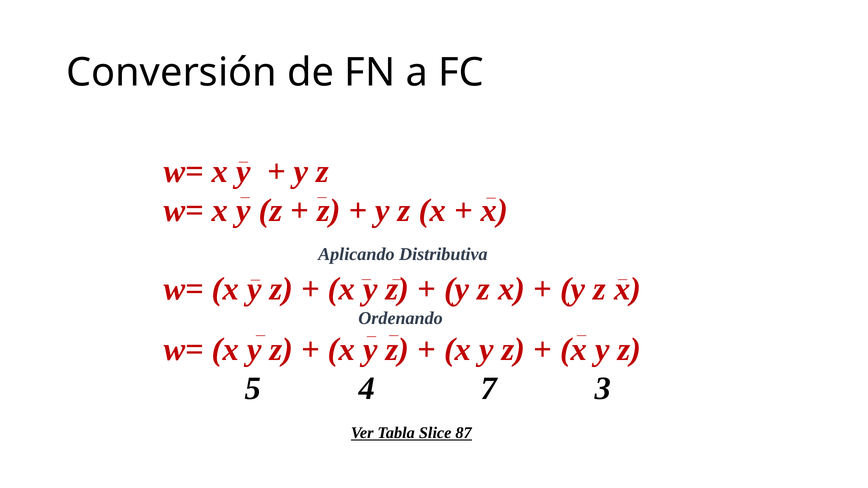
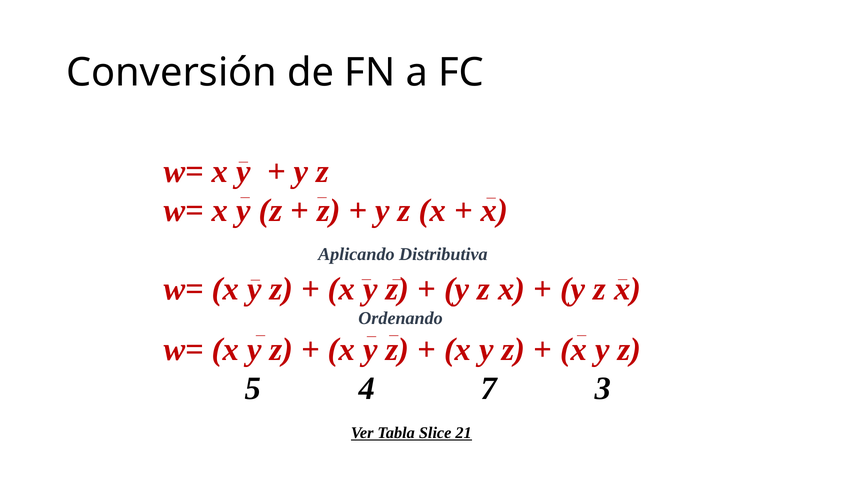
87: 87 -> 21 (464, 433)
